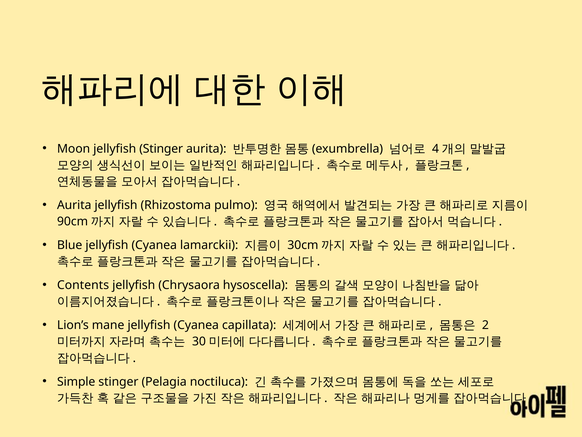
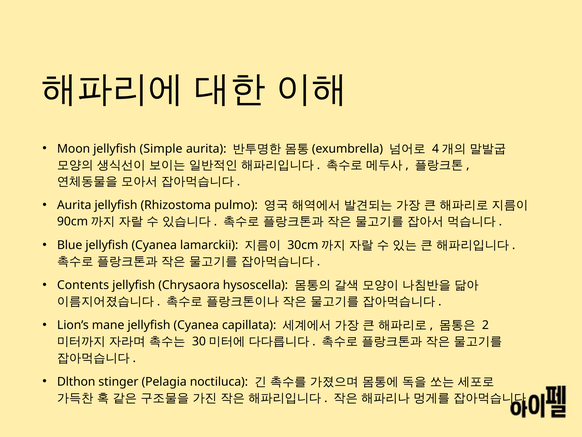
jellyfish Stinger: Stinger -> Simple (161, 149)
Simple: Simple -> Dlthon (76, 381)
